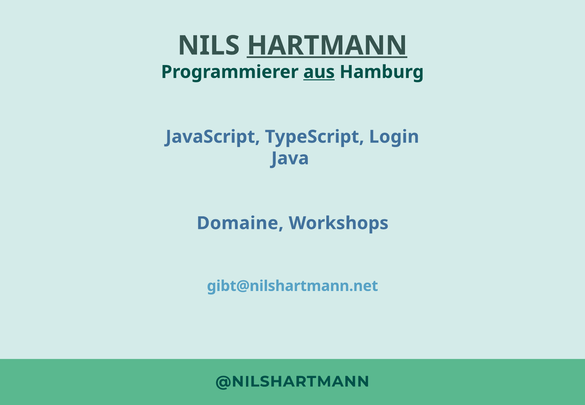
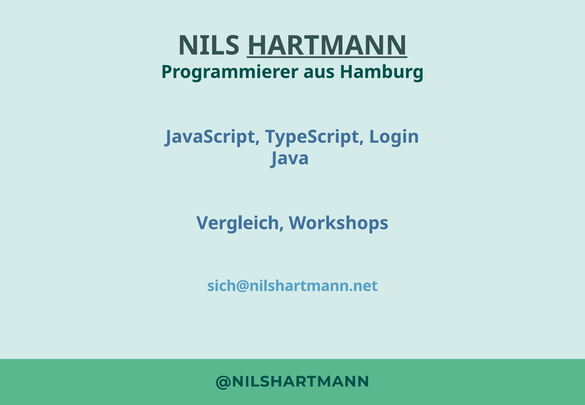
aus underline: present -> none (319, 72)
Domaine: Domaine -> Vergleich (240, 223)
gibt@nilshartmann.net: gibt@nilshartmann.net -> sich@nilshartmann.net (292, 286)
